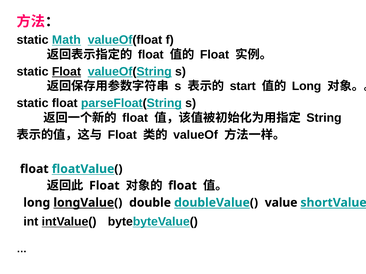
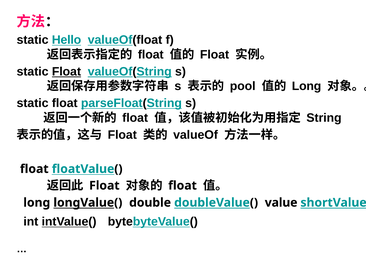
Math: Math -> Hello (67, 40)
start: start -> pool (243, 86)
